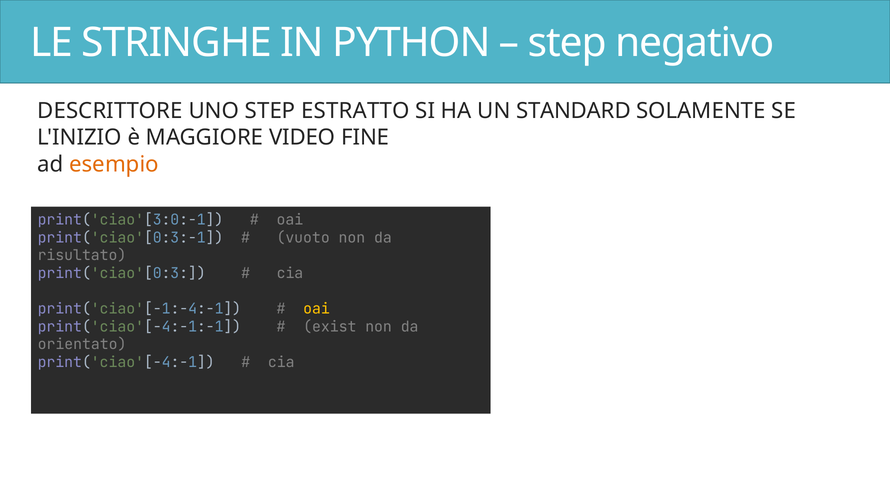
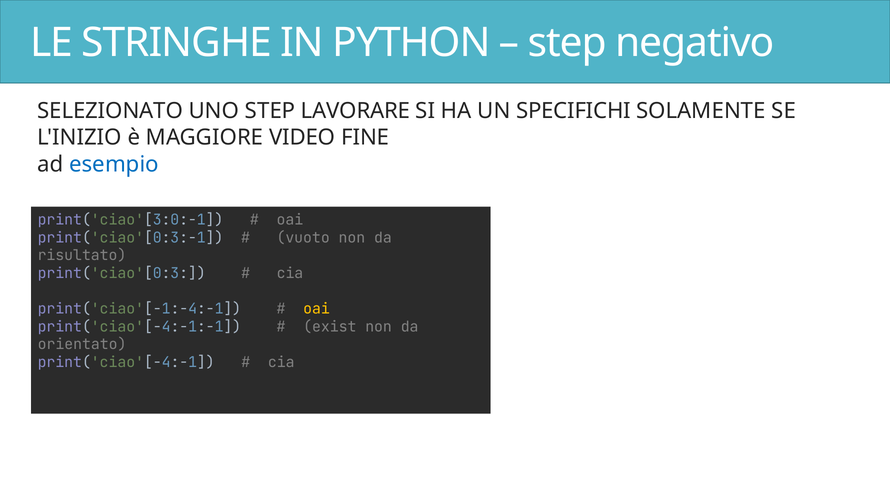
DESCRITTORE: DESCRITTORE -> SELEZIONATO (110, 111)
ESTRATTO: ESTRATTO -> LAVORARE (356, 111)
STANDARD: STANDARD -> SPECIFICHI (573, 111)
esempio colour: orange -> blue (114, 164)
